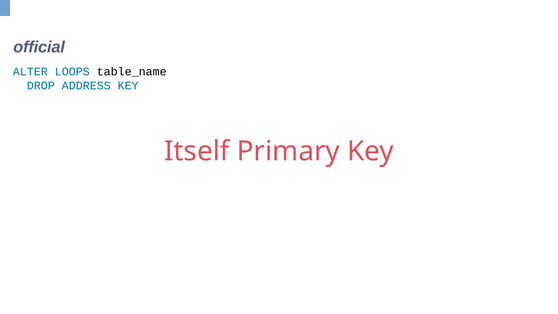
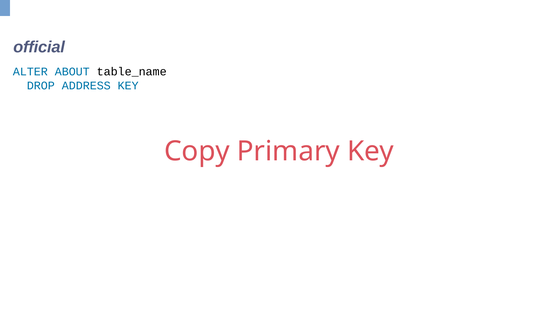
LOOPS: LOOPS -> ABOUT (72, 72)
Itself: Itself -> Copy (197, 151)
